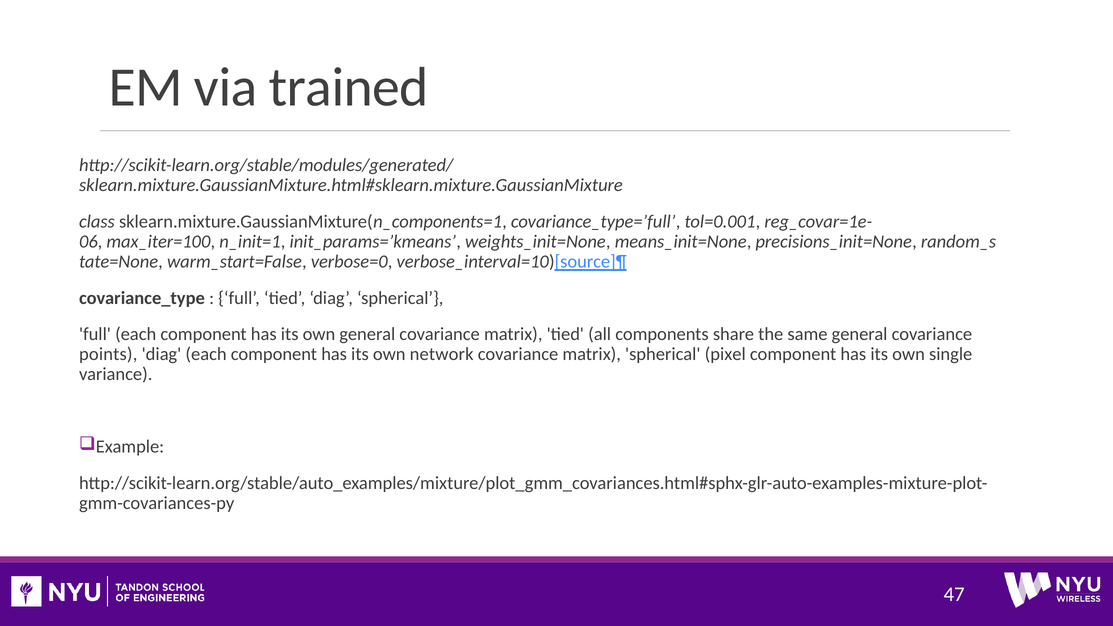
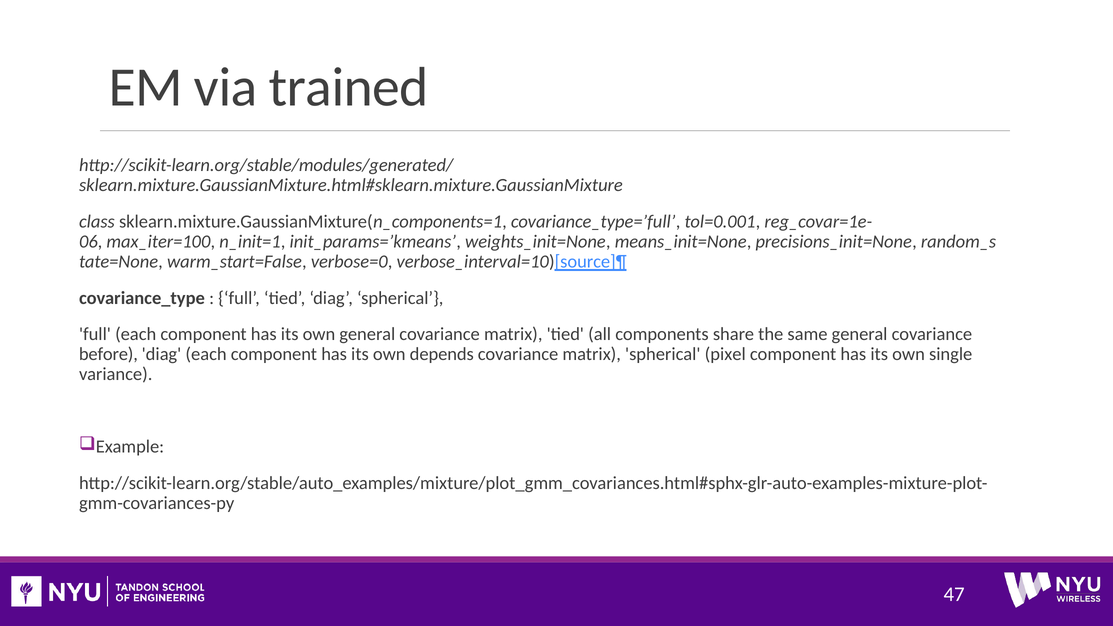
points: points -> before (108, 354)
network: network -> depends (442, 354)
